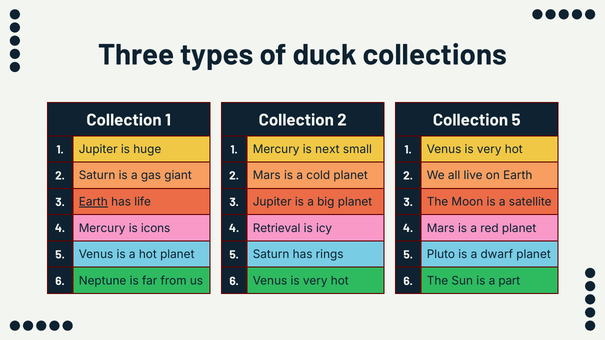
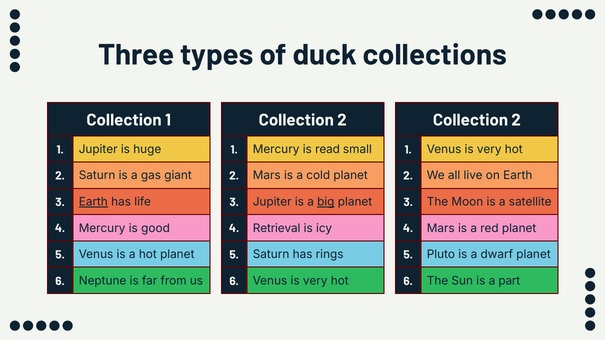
5: 5 -> 2 (516, 120)
next: next -> read (327, 149)
big underline: none -> present (326, 202)
icons: icons -> good (156, 228)
